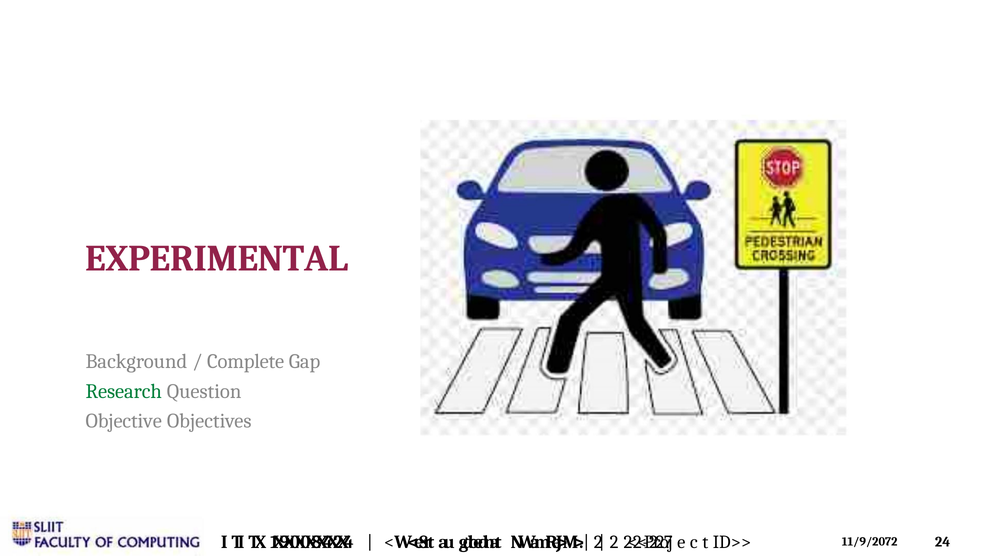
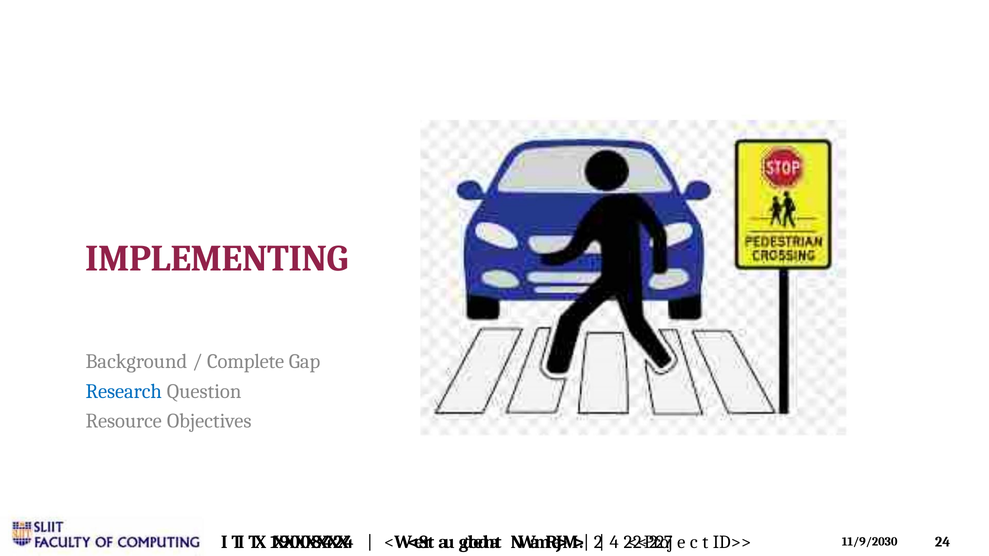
EXPERIMENTAL: EXPERIMENTAL -> IMPLEMENTING (217, 258)
Research colour: green -> blue (124, 392)
Objective: Objective -> Resource (124, 421)
2: 2 -> 4 (614, 542)
11/9/2072: 11/9/2072 -> 11/9/2030 (870, 542)
